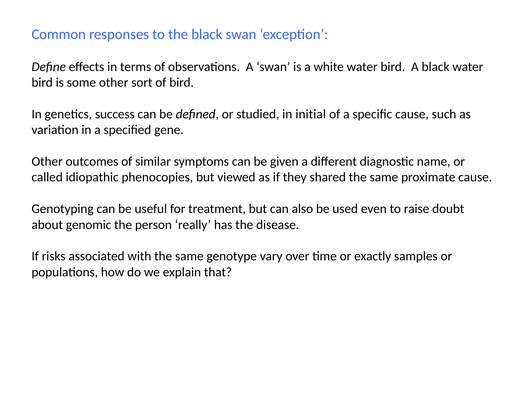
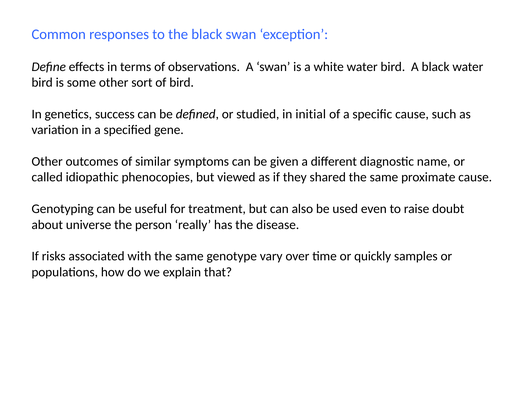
genomic: genomic -> universe (89, 225)
exactly: exactly -> quickly (373, 256)
